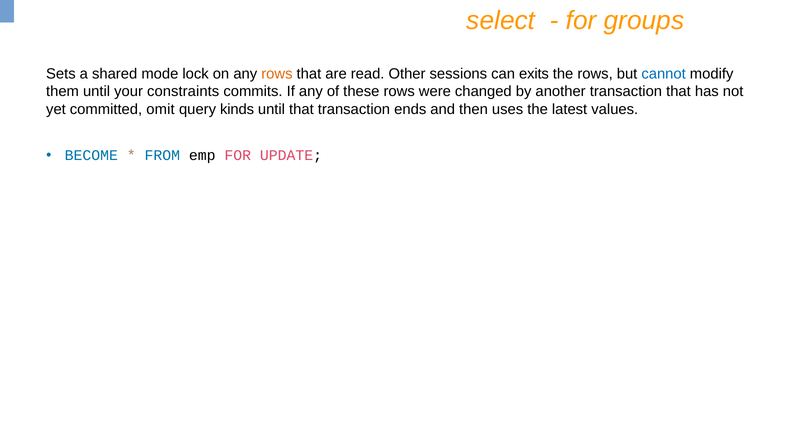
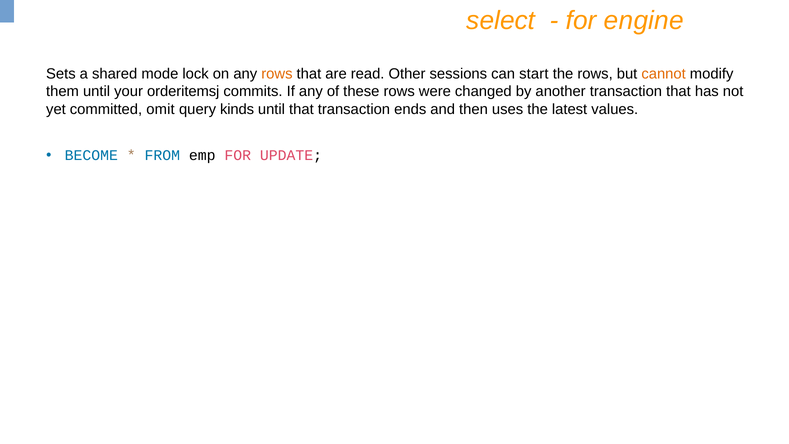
groups: groups -> engine (644, 21)
exits: exits -> start (534, 74)
cannot colour: blue -> orange (664, 74)
constraints: constraints -> orderitemsj (183, 91)
